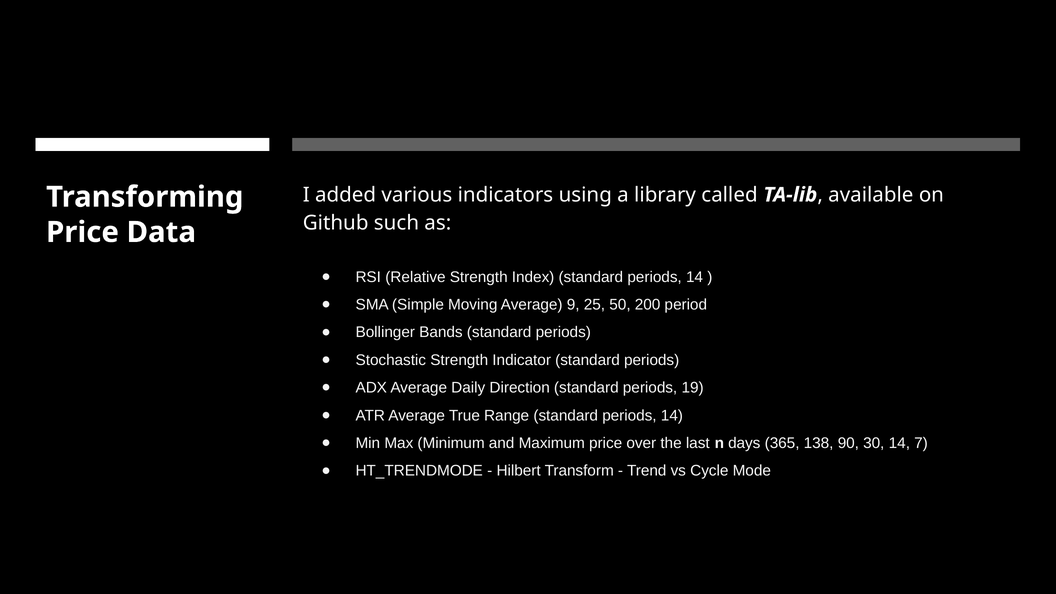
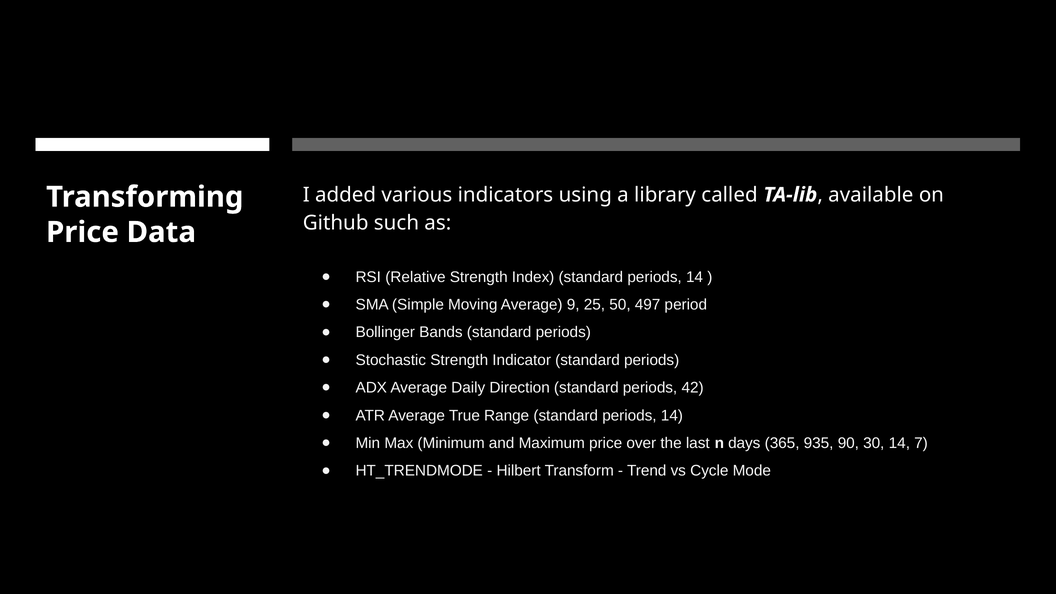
200: 200 -> 497 (648, 305)
19: 19 -> 42 (693, 388)
138: 138 -> 935 (819, 443)
